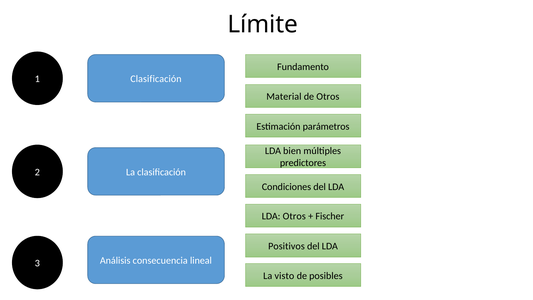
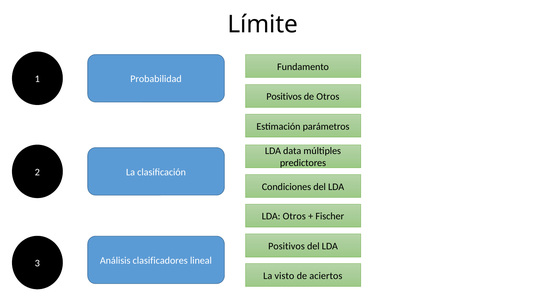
Clasificación: Clasificación -> Probabilidad (156, 79)
Material: Material -> Positivos (284, 97)
bien: bien -> data (292, 151)
consecuencia: consecuencia -> clasificadores (160, 260)
posibles: posibles -> aciertos (326, 276)
